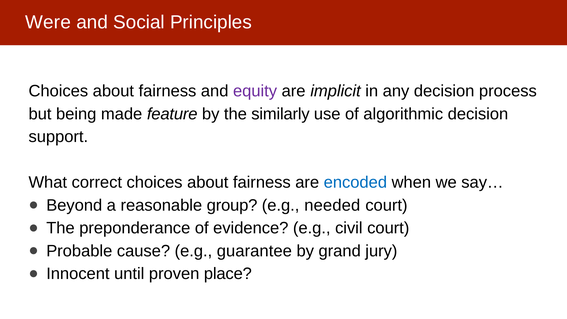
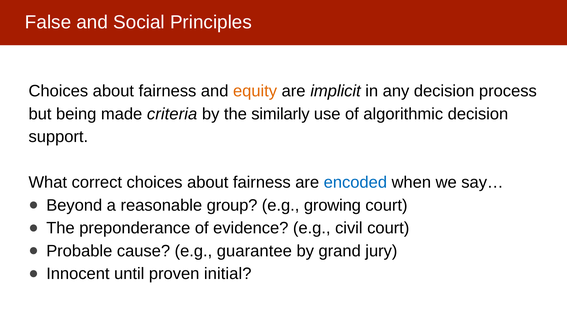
Were: Were -> False (48, 22)
equity colour: purple -> orange (255, 91)
feature: feature -> criteria (172, 114)
needed: needed -> growing (332, 205)
place: place -> initial (228, 274)
